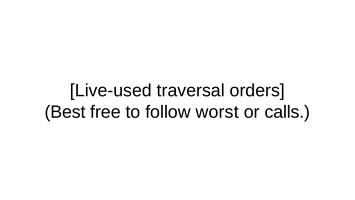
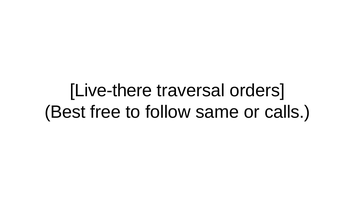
Live-used: Live-used -> Live-there (111, 90)
worst: worst -> same (217, 112)
